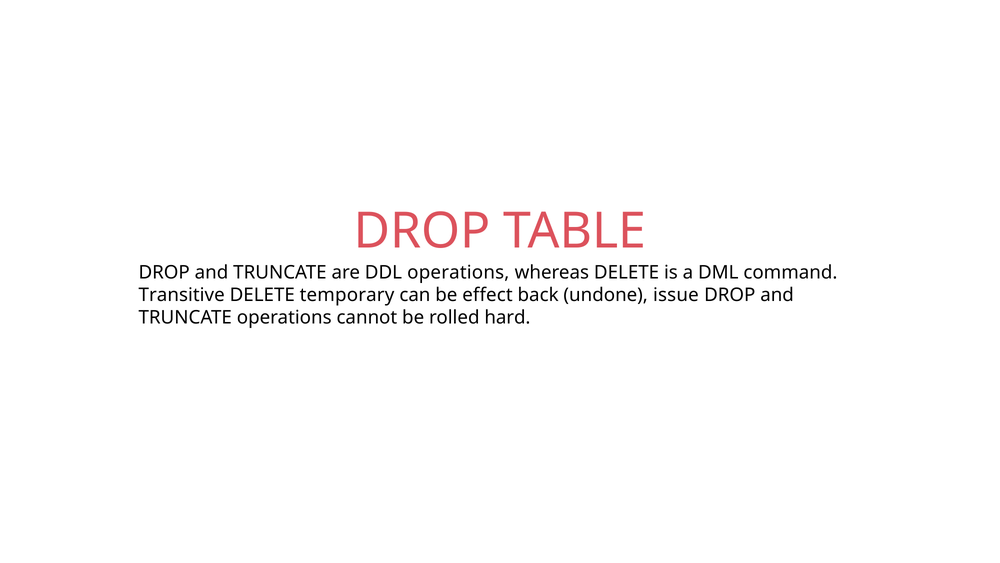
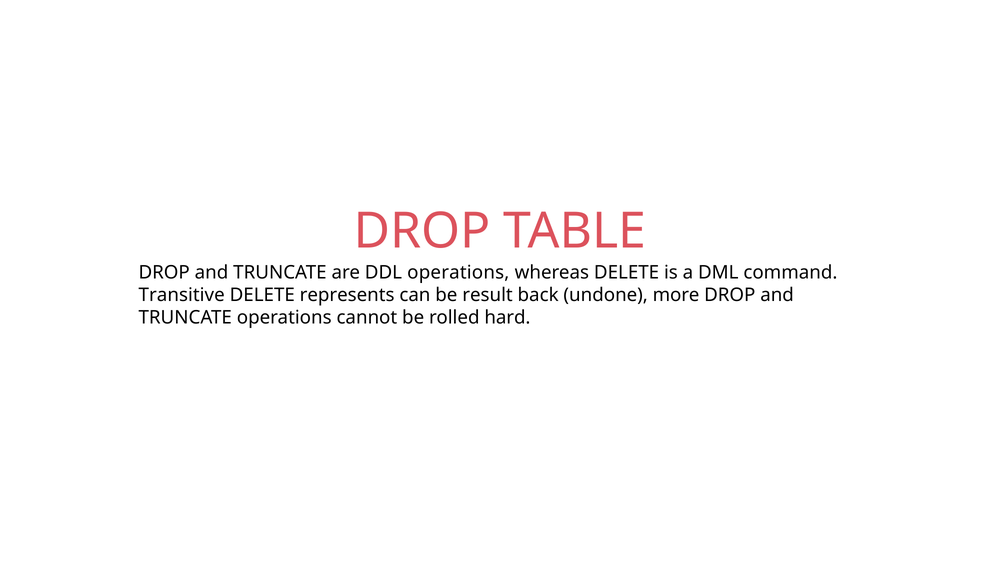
temporary: temporary -> represents (347, 295)
effect: effect -> result (488, 295)
issue: issue -> more (676, 295)
